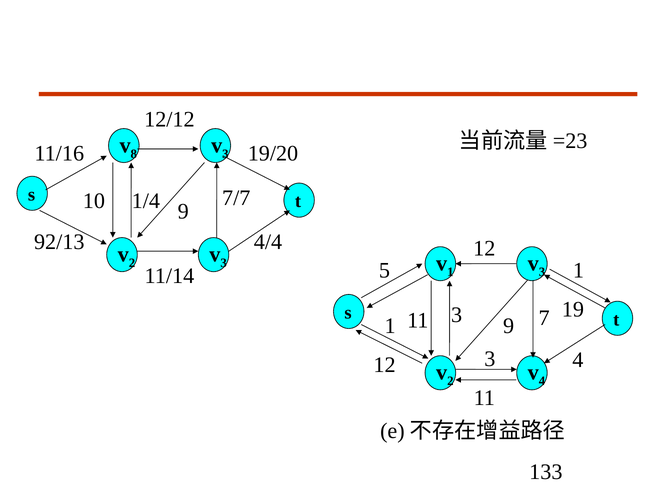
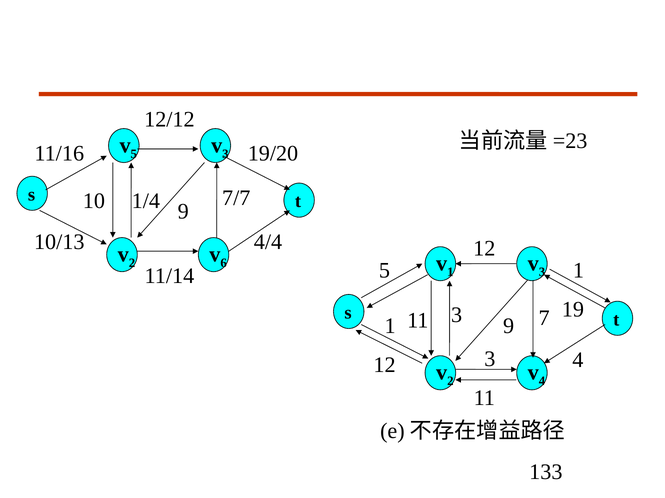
8: 8 -> 5 (134, 154)
92/13: 92/13 -> 10/13 (59, 242)
3: 3 -> 6 (224, 263)
